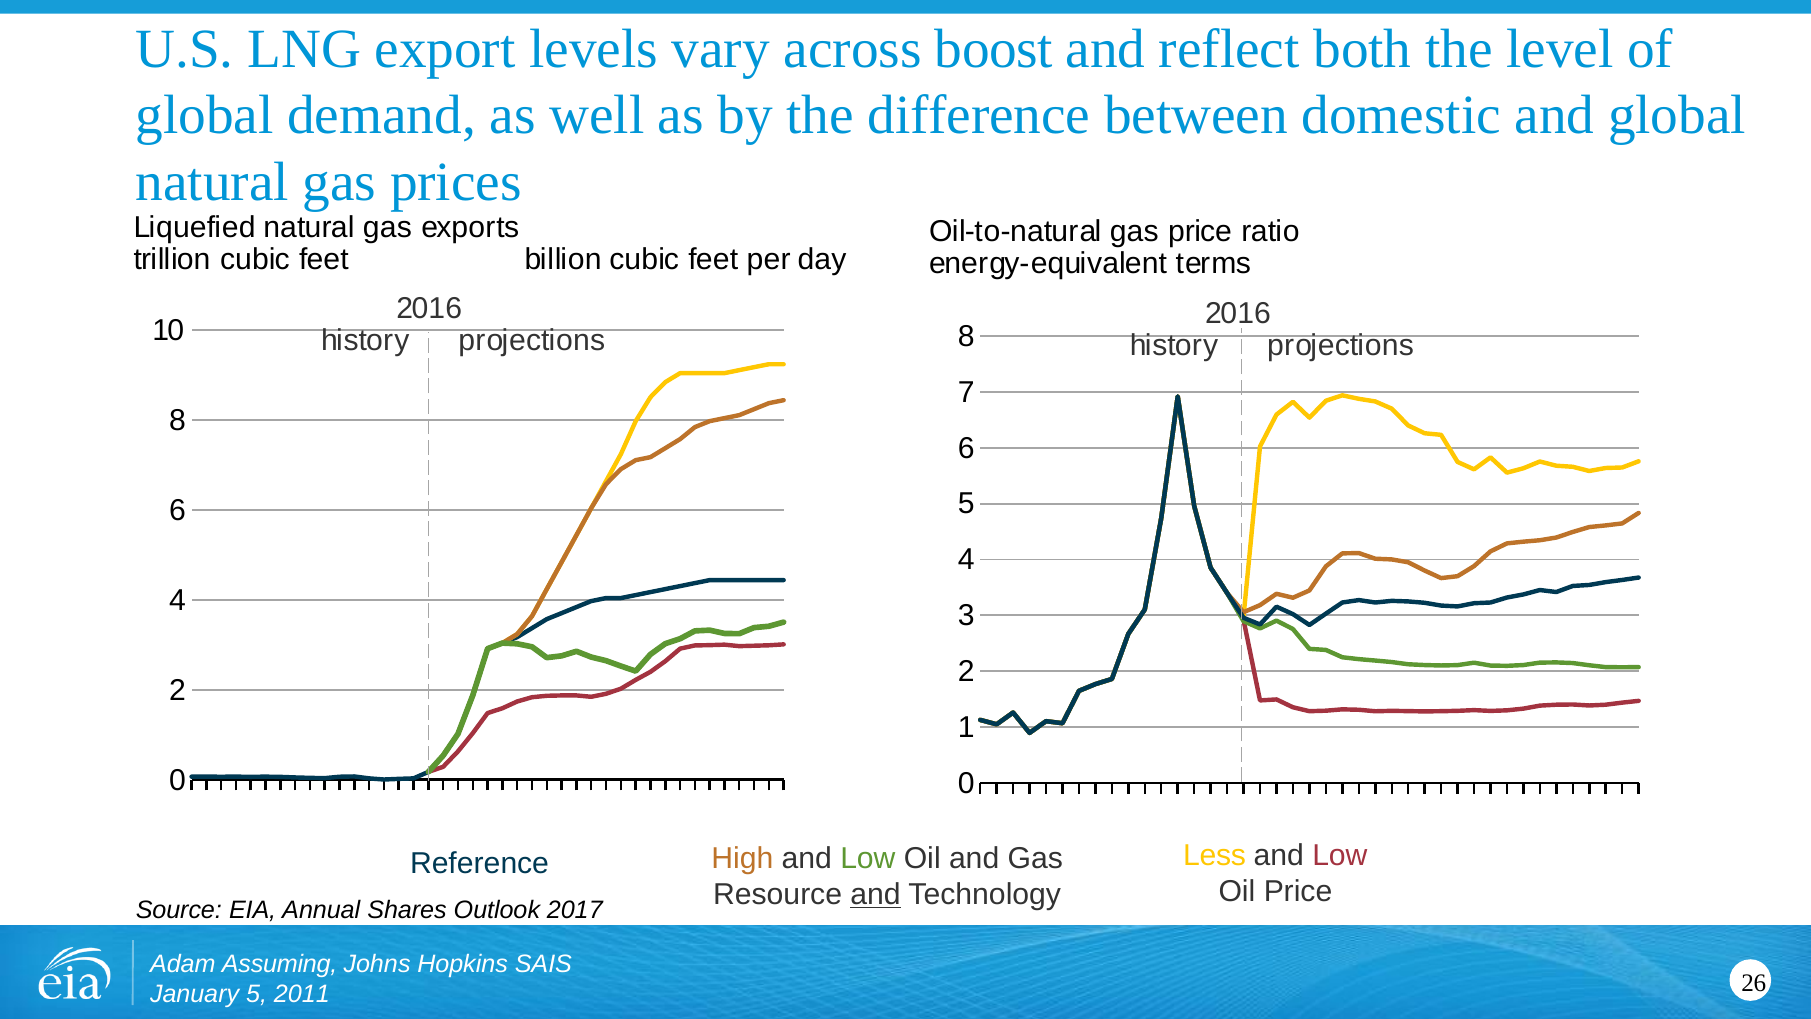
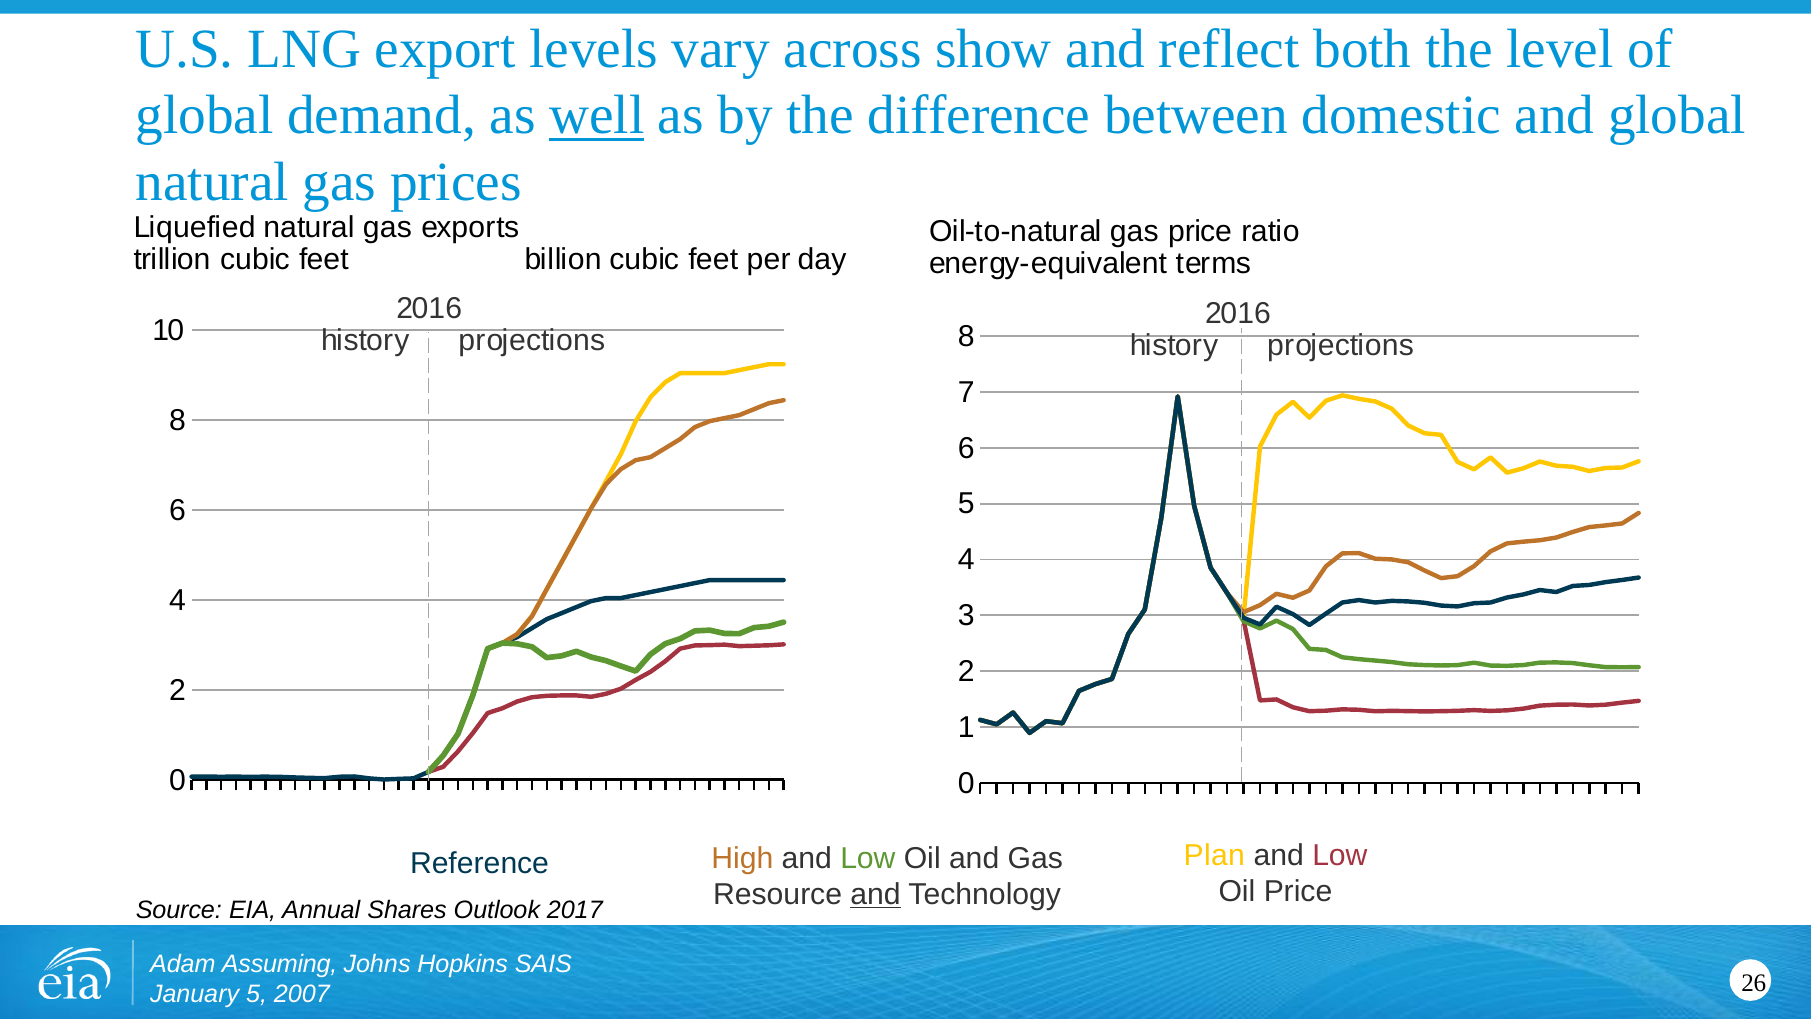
boost: boost -> show (994, 49)
well underline: none -> present (597, 116)
Less: Less -> Plan (1214, 855)
2011: 2011 -> 2007 (302, 994)
